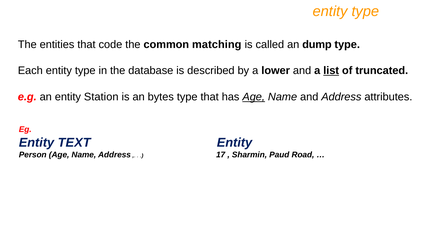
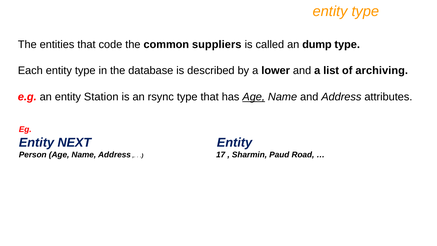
matching: matching -> suppliers (217, 44)
list underline: present -> none (331, 71)
truncated: truncated -> archiving (382, 71)
bytes: bytes -> rsync (161, 97)
TEXT: TEXT -> NEXT (74, 142)
